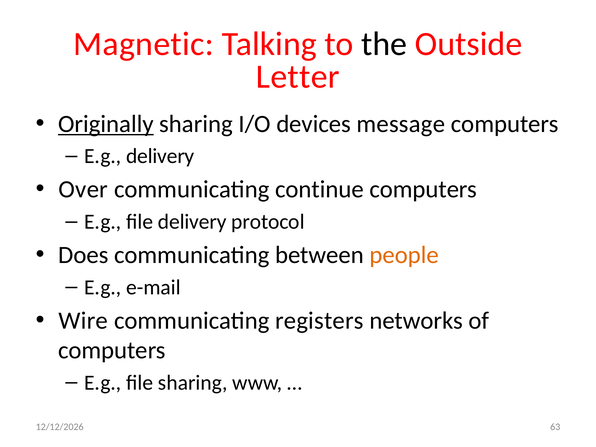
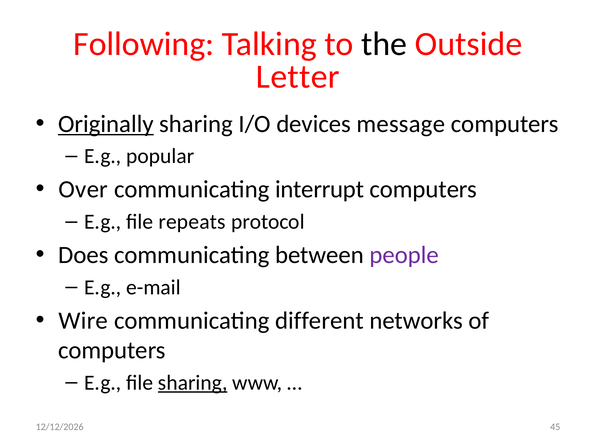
Magnetic: Magnetic -> Following (144, 44)
E.g delivery: delivery -> popular (160, 156)
continue: continue -> interrupt (320, 189)
file delivery: delivery -> repeats (192, 222)
people colour: orange -> purple (404, 255)
registers: registers -> different (319, 321)
sharing underline: none -> present (193, 383)
63: 63 -> 45 (555, 427)
